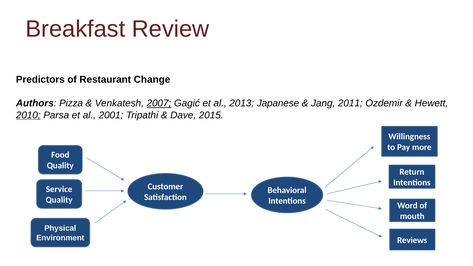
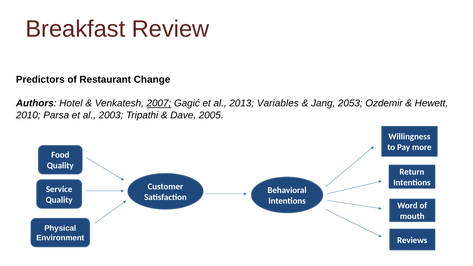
Pizza: Pizza -> Hotel (71, 103)
Japanese: Japanese -> Variables (278, 103)
2011: 2011 -> 2053 (350, 103)
2010 underline: present -> none (28, 115)
2001: 2001 -> 2003 (111, 115)
2015: 2015 -> 2005 (211, 115)
